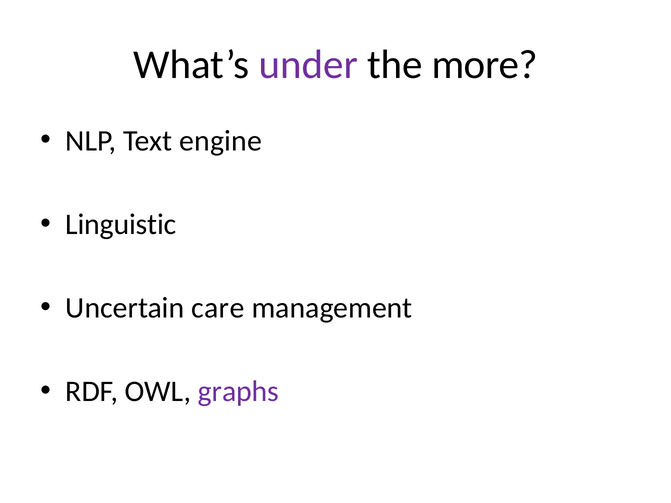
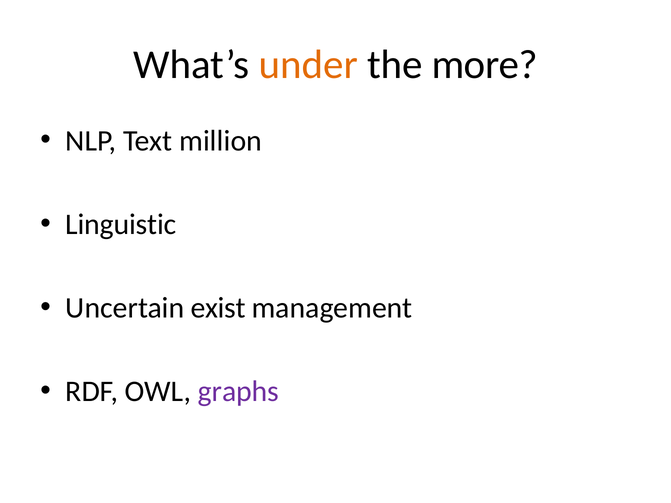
under colour: purple -> orange (308, 65)
engine: engine -> million (221, 141)
care: care -> exist (218, 308)
